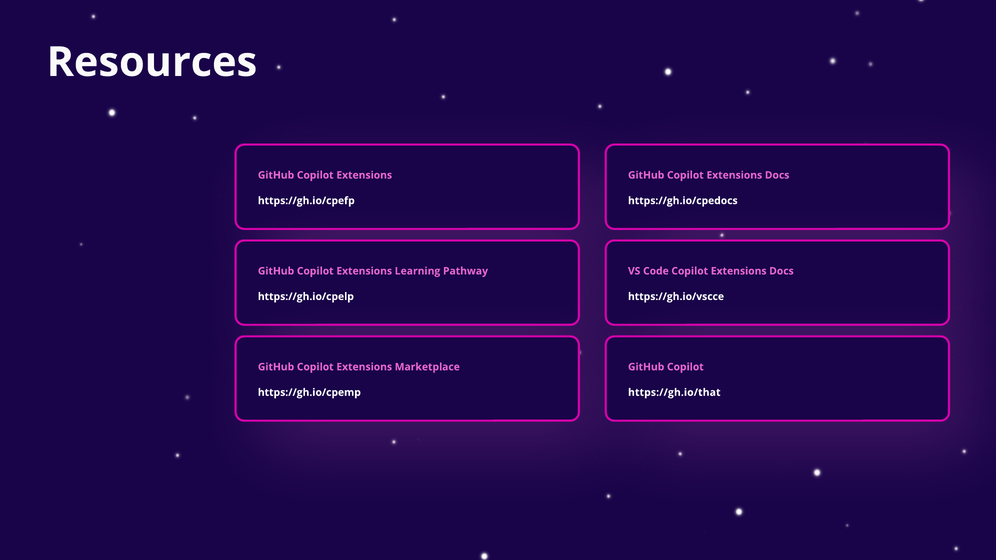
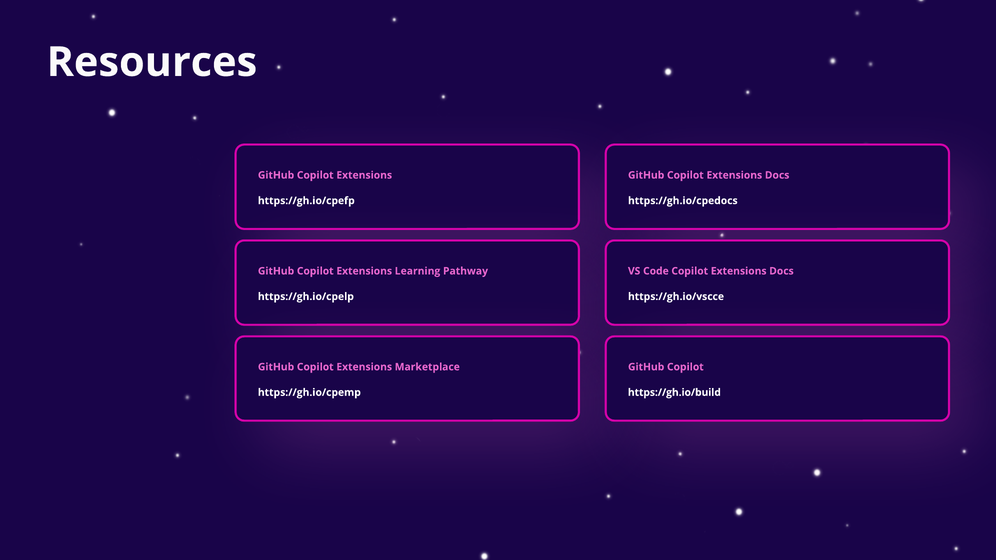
https://gh.io/that: https://gh.io/that -> https://gh.io/build (674, 393)
